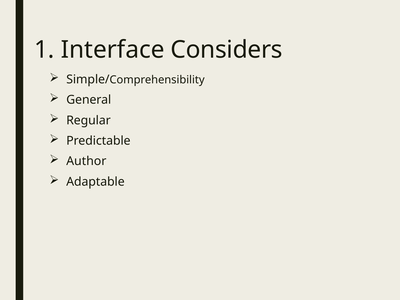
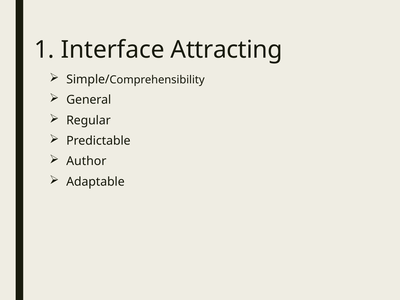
Considers: Considers -> Attracting (227, 50)
